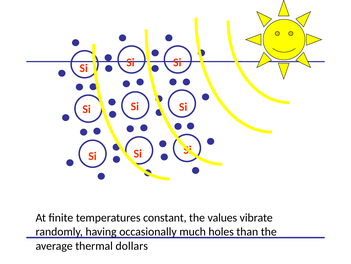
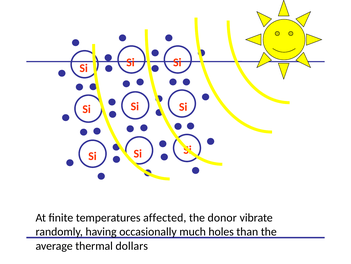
constant: constant -> affected (165, 217)
values: values -> donor (222, 217)
